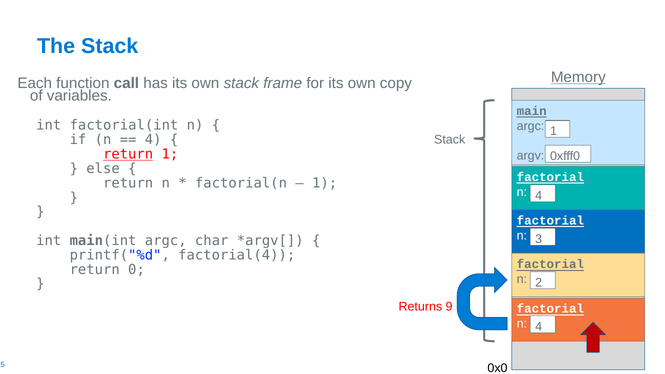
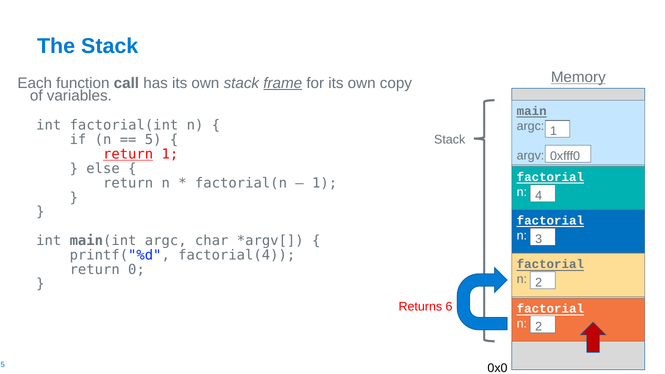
frame underline: none -> present (283, 83)
4: 4 -> 5 (153, 140)
9: 9 -> 6 (449, 307)
4: 4 -> 2 (539, 327)
